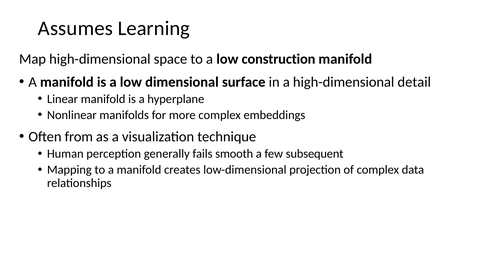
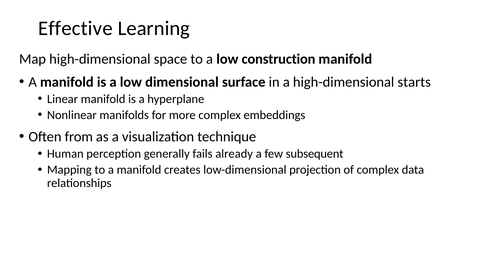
Assumes: Assumes -> Effective (75, 28)
detail: detail -> starts (414, 82)
smooth: smooth -> already (234, 154)
